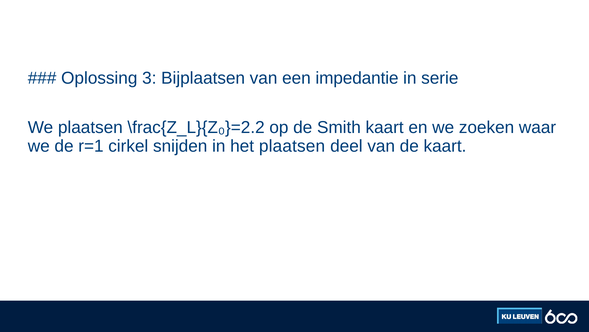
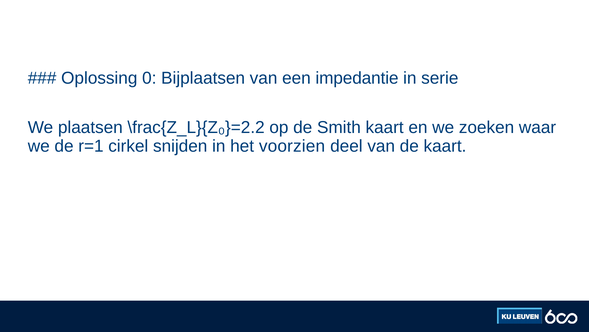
3: 3 -> 0 (149, 78)
het plaatsen: plaatsen -> voorzien (292, 146)
